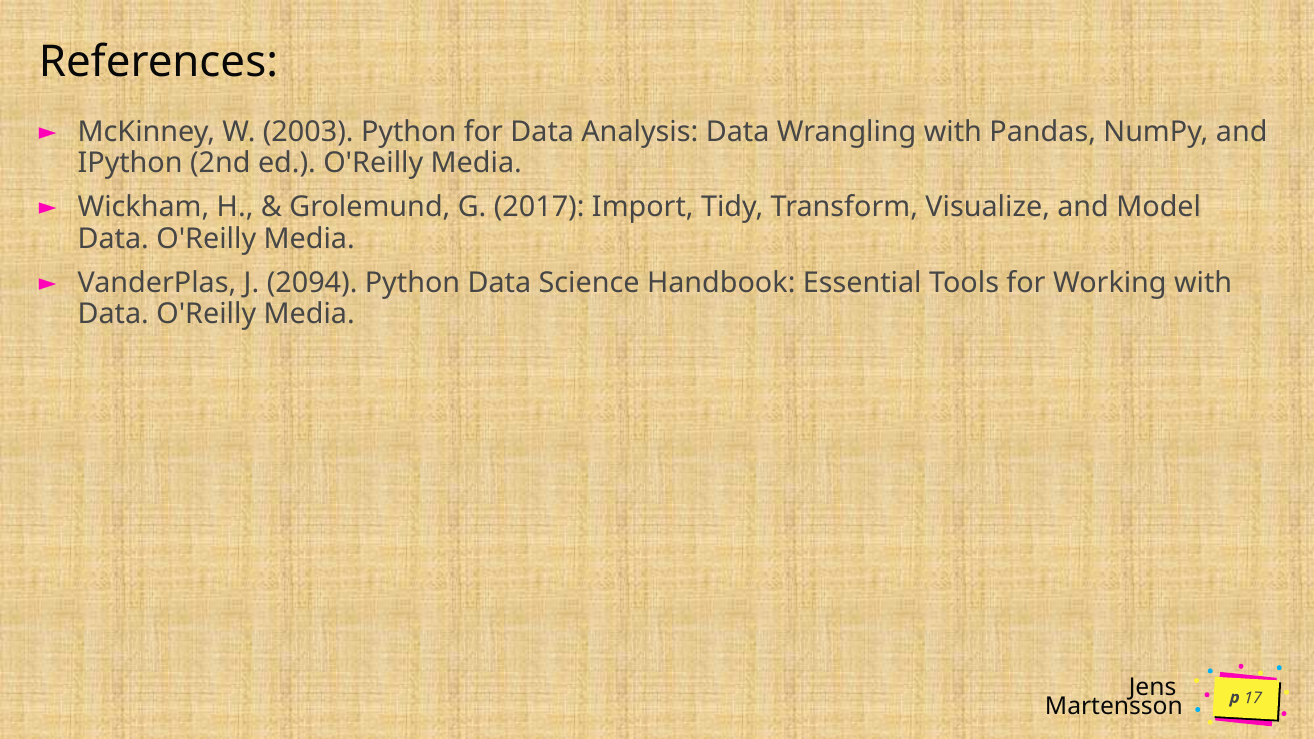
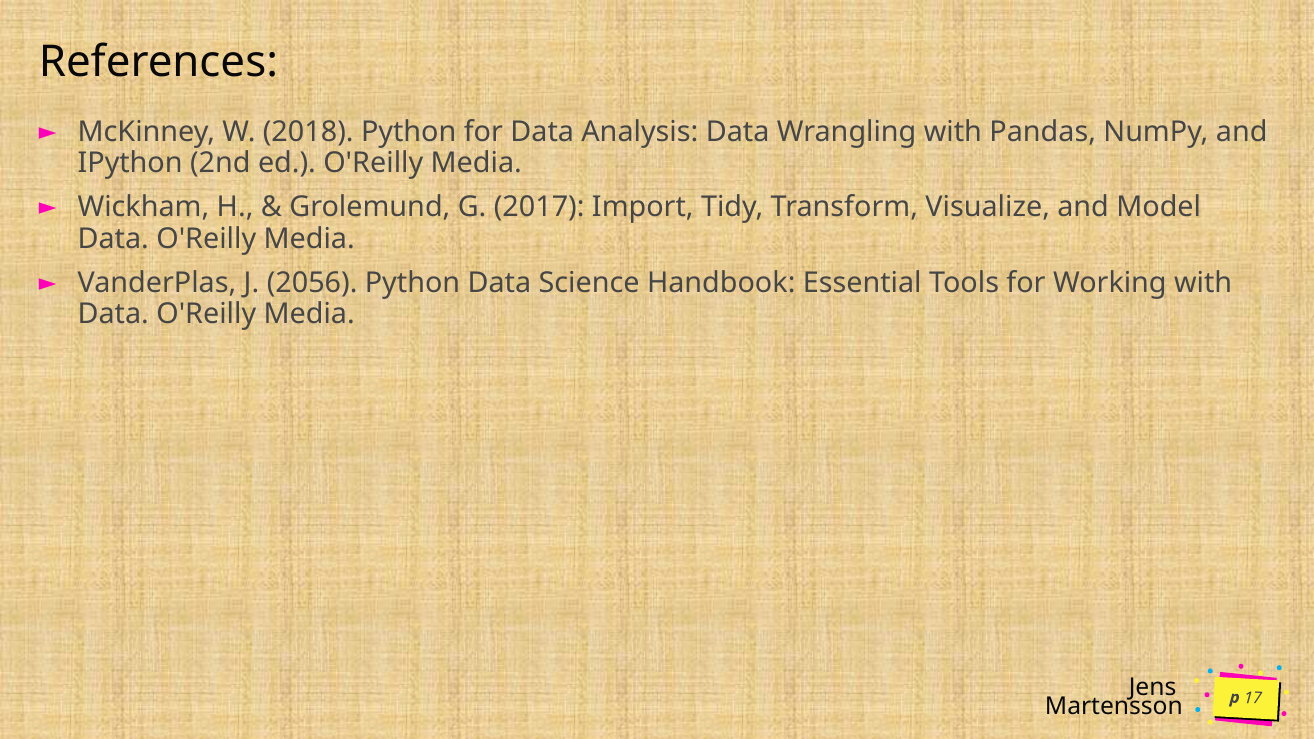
2003: 2003 -> 2018 (308, 132)
2094: 2094 -> 2056 (312, 283)
